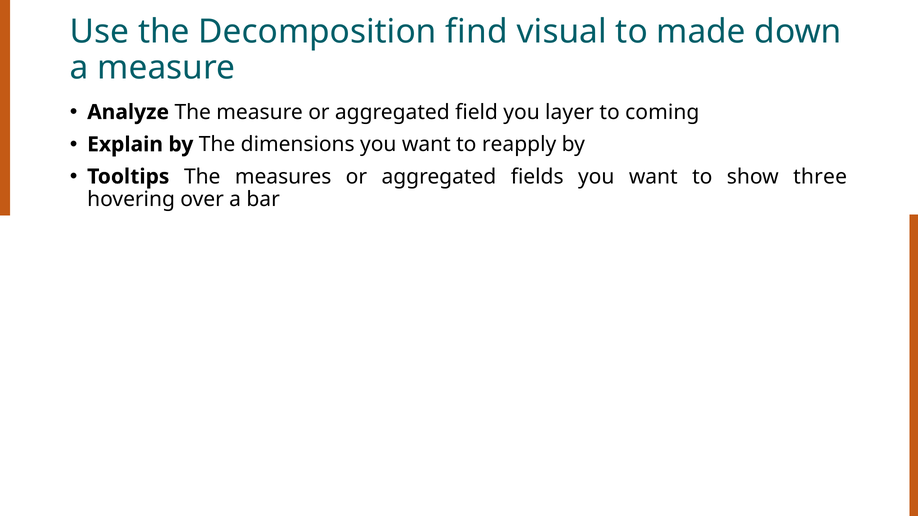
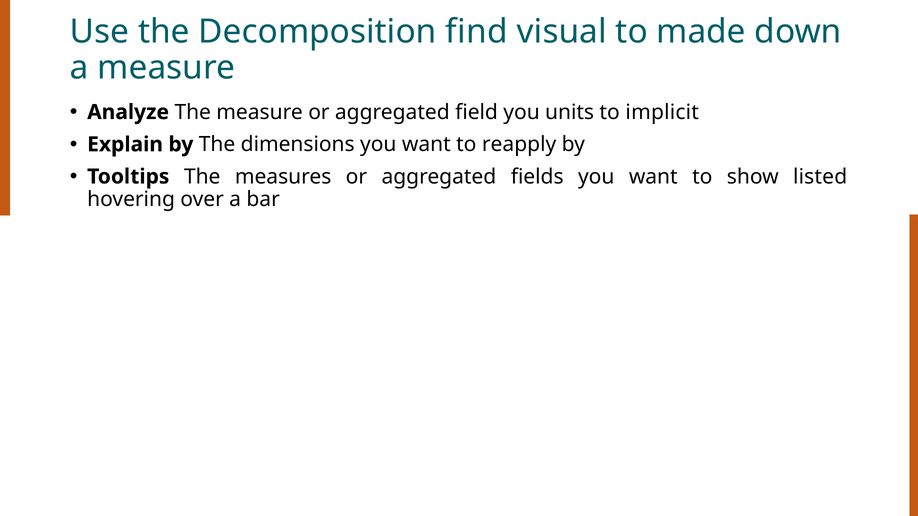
layer: layer -> units (570, 112)
coming: coming -> implicit (662, 112)
three: three -> listed (820, 177)
